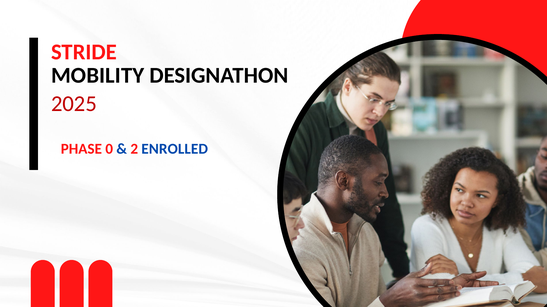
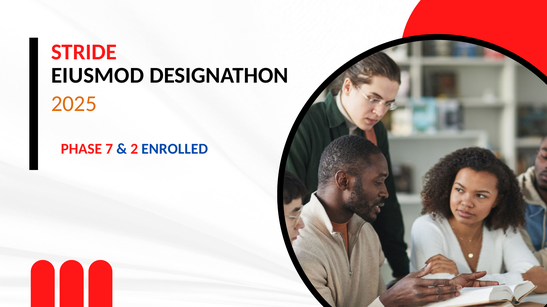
MOBILITY: MOBILITY -> EIUSMOD (98, 76)
2025 colour: red -> orange (74, 104)
0: 0 -> 7 (109, 149)
